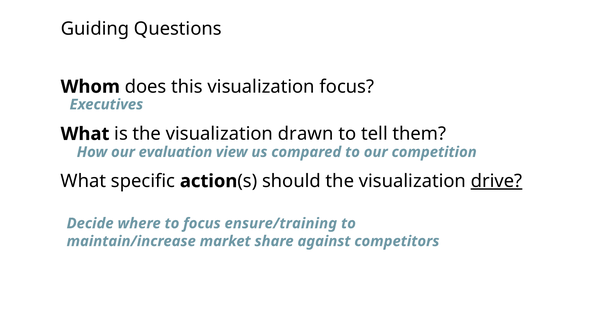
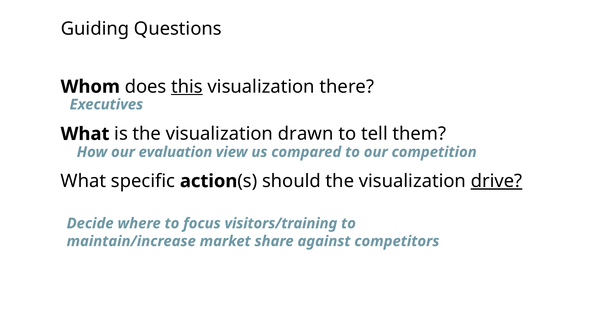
this underline: none -> present (187, 87)
visualization focus: focus -> there (347, 87)
ensure/training: ensure/training -> visitors/training (281, 223)
